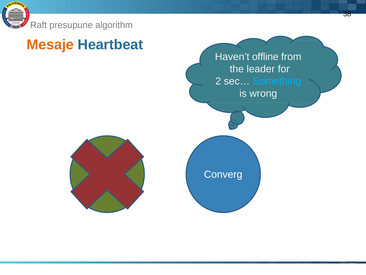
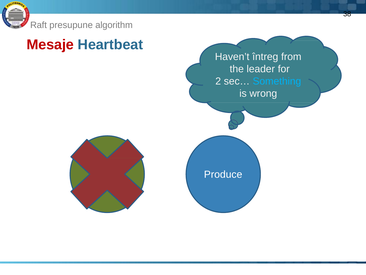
Mesaje colour: orange -> red (50, 45)
offline: offline -> întreg (265, 57)
Converg: Converg -> Produce (223, 174)
